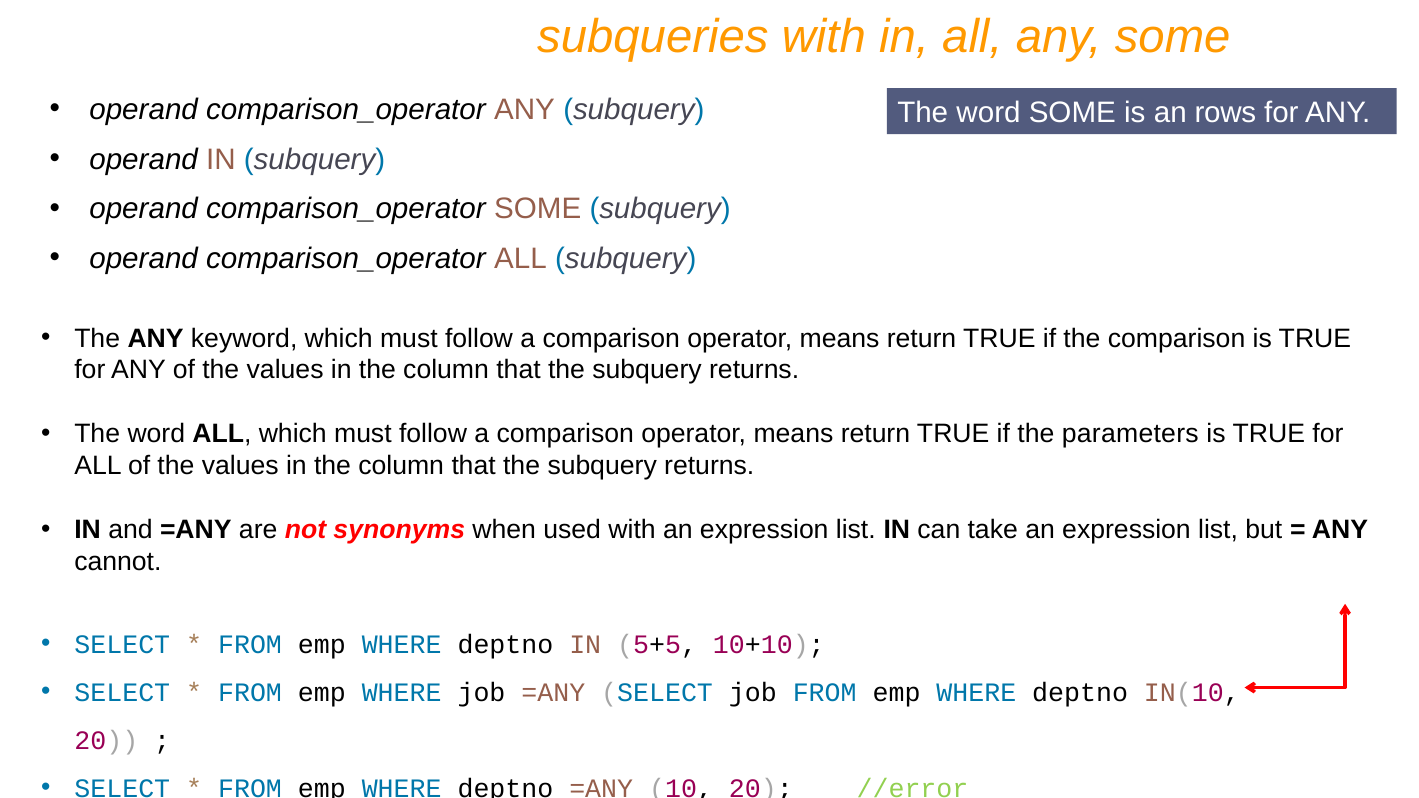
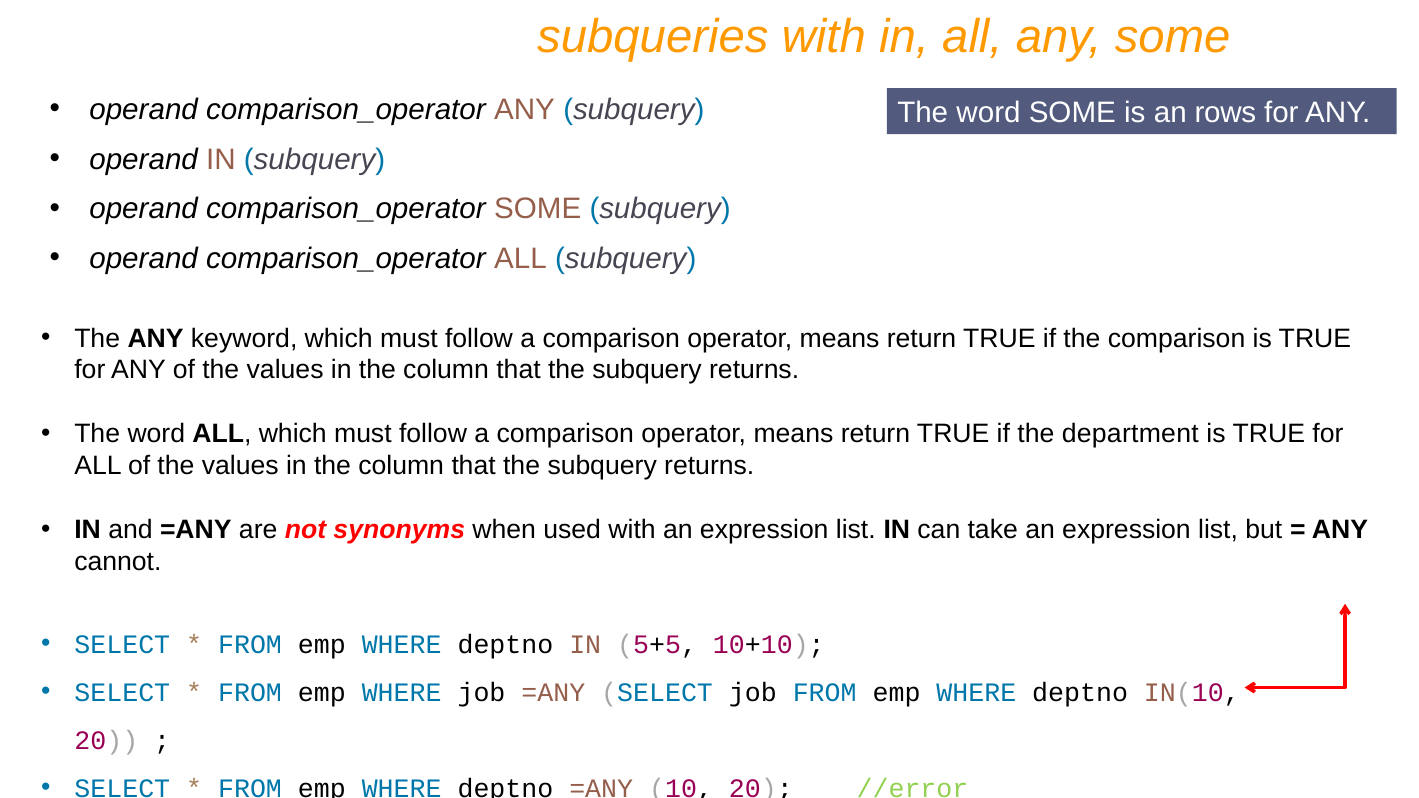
parameters: parameters -> department (1130, 434)
